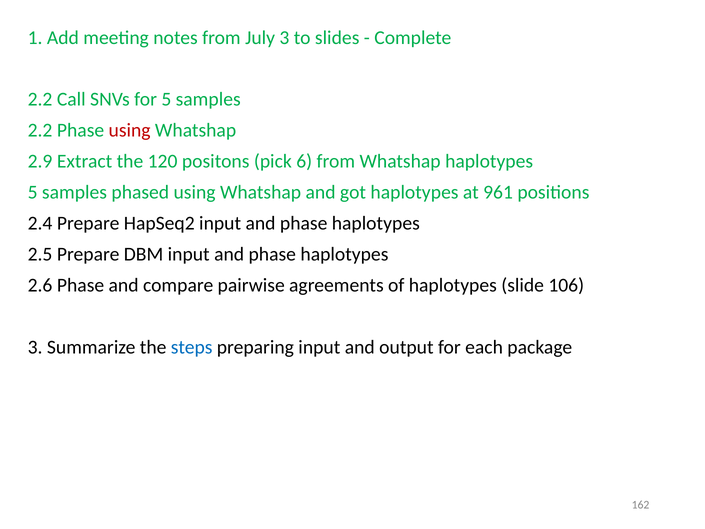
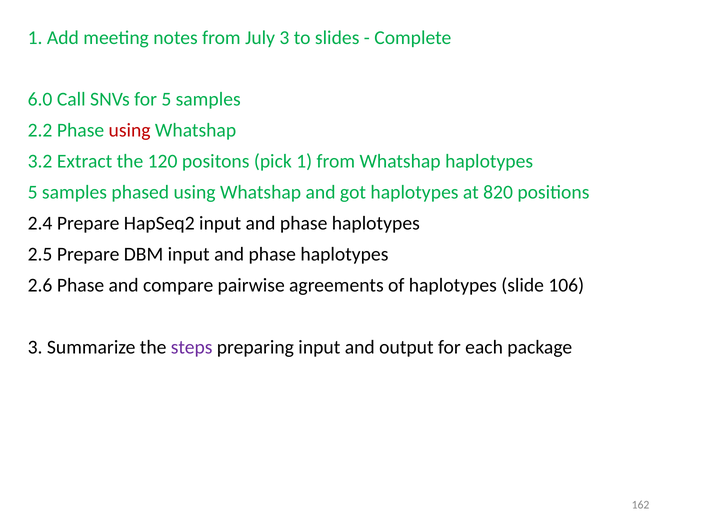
2.2: 2.2 -> 6.0 (40, 99)
2.9: 2.9 -> 3.2 (40, 161)
pick 6: 6 -> 1 (304, 161)
961: 961 -> 820 (498, 192)
steps colour: blue -> purple (192, 347)
